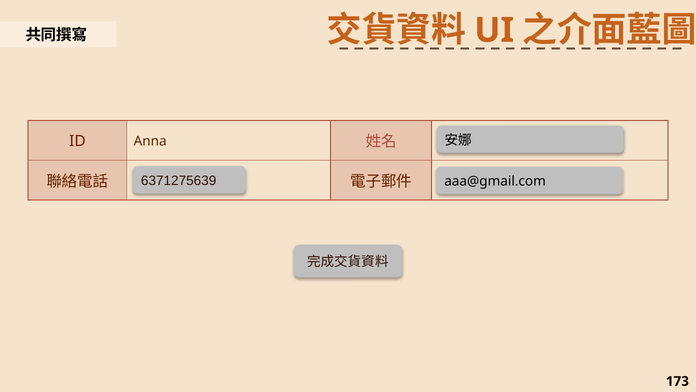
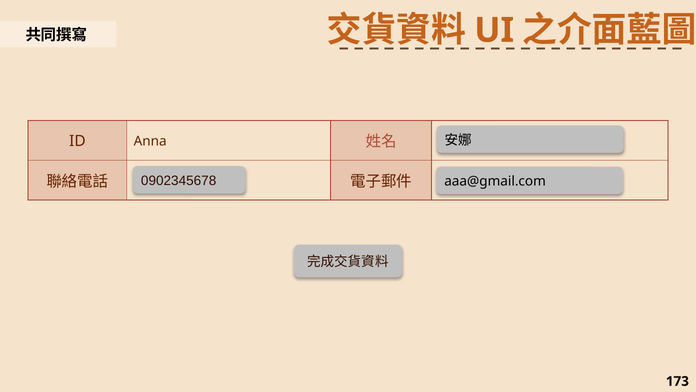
6371275639: 6371275639 -> 0902345678 (179, 180)
